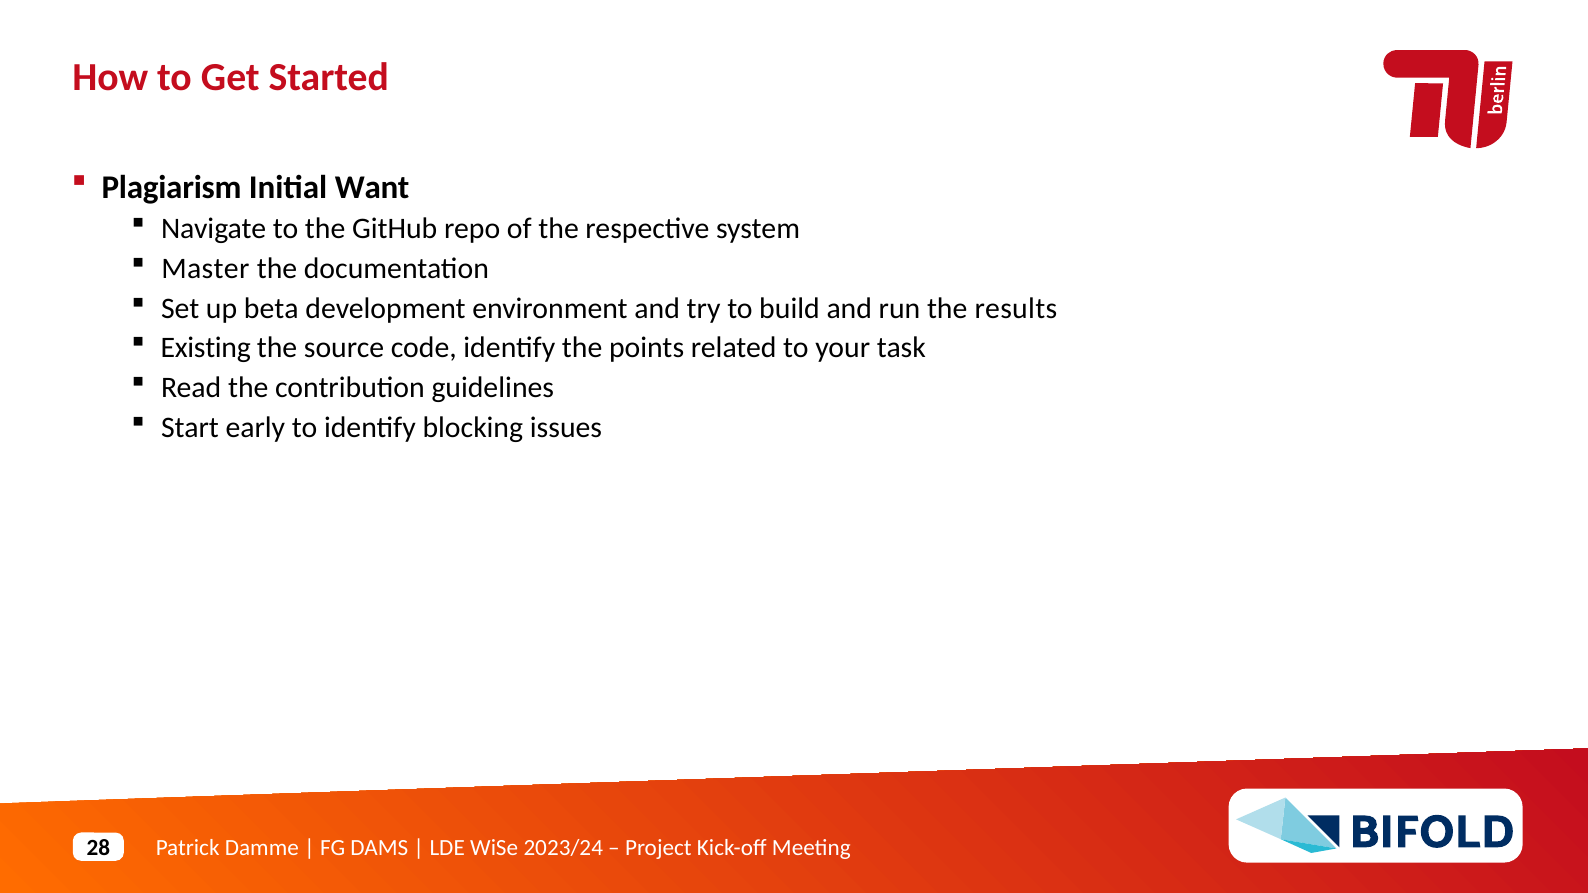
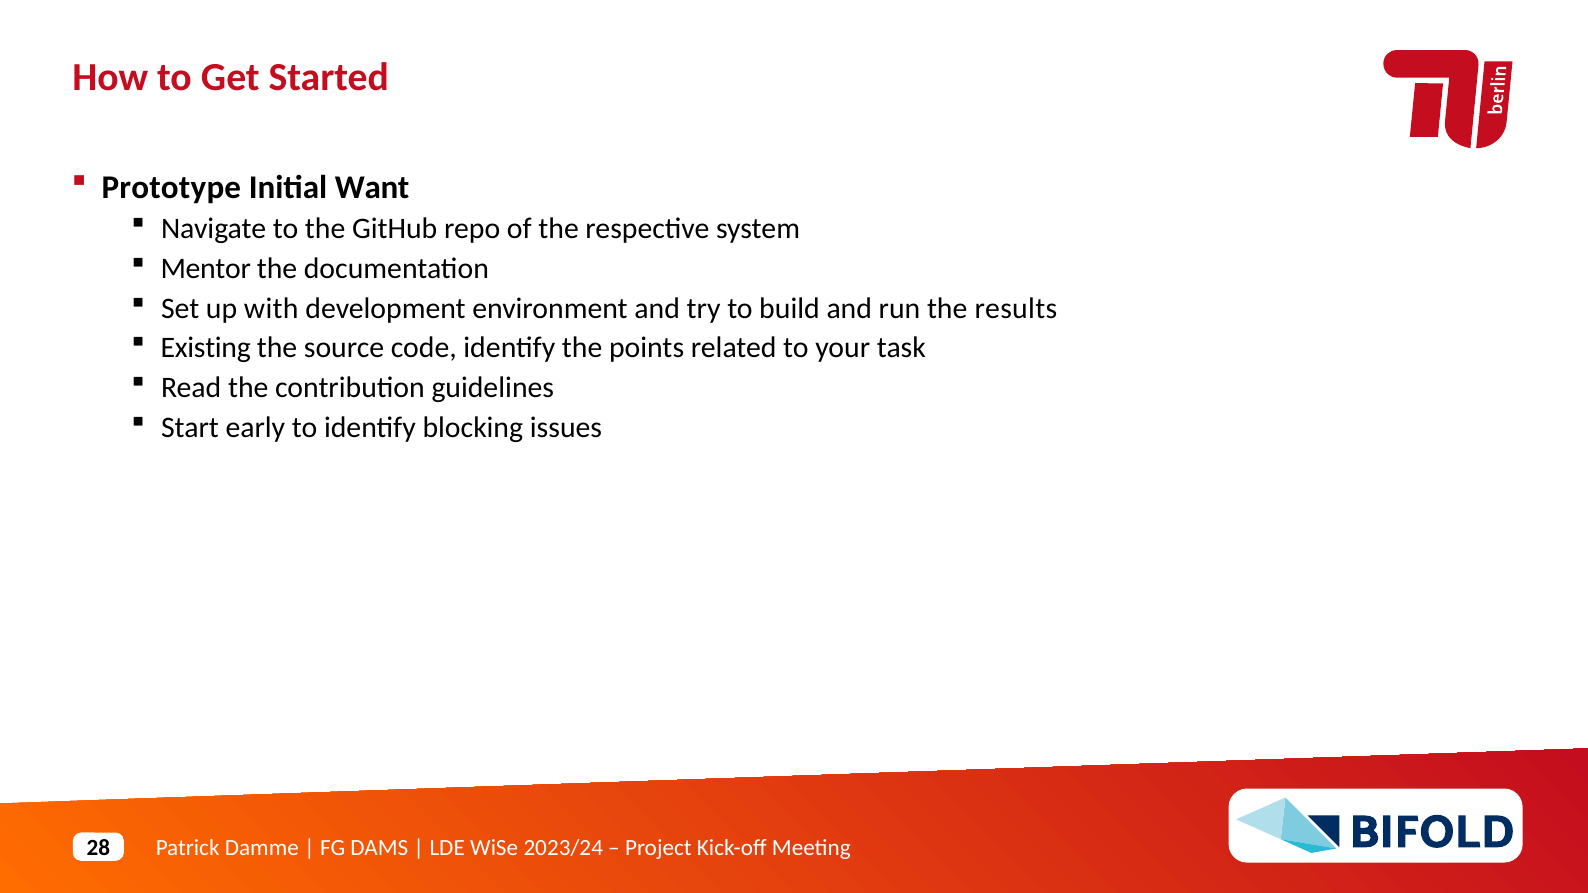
Plagiarism: Plagiarism -> Prototype (171, 187)
Master: Master -> Mentor (206, 269)
beta: beta -> with (271, 308)
